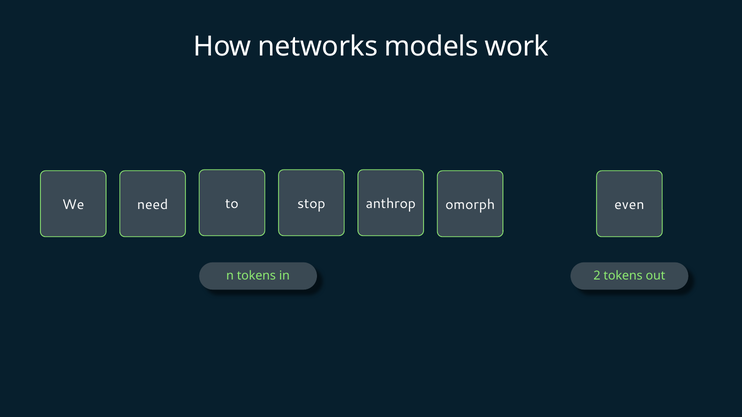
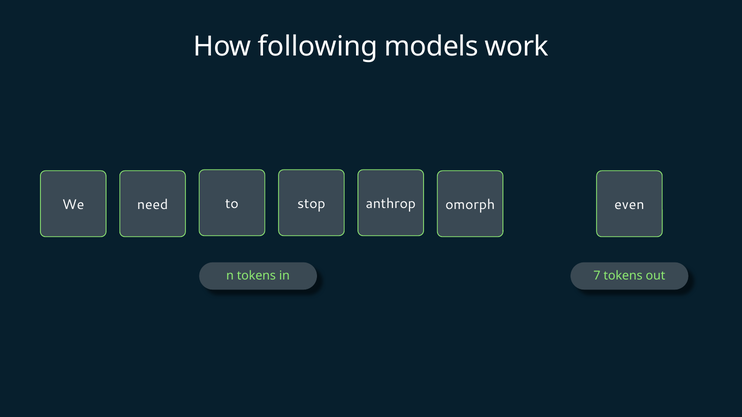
networks: networks -> following (318, 46)
2: 2 -> 7 (597, 276)
